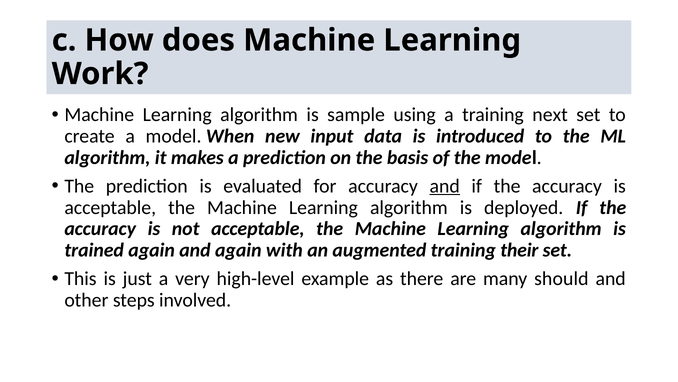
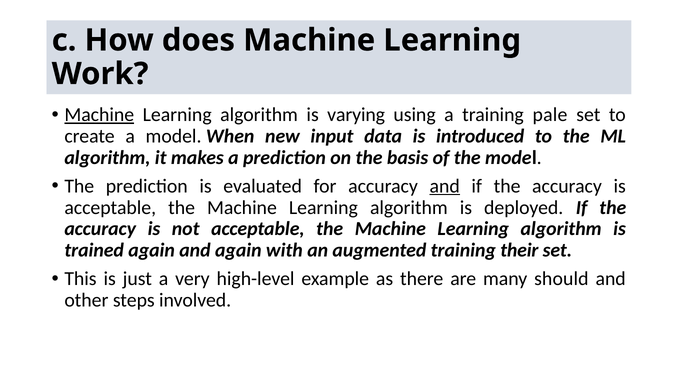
Machine underline: none -> present (99, 115)
sample: sample -> varying (356, 115)
next: next -> pale (550, 115)
